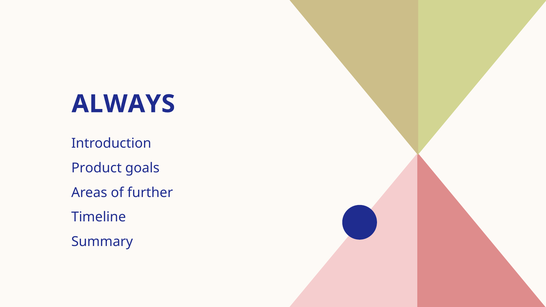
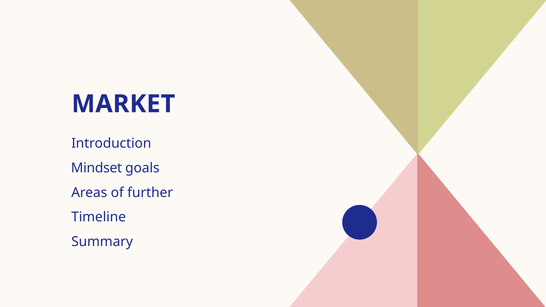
ALWAYS: ALWAYS -> MARKET (123, 104)
Product: Product -> Mindset (97, 168)
